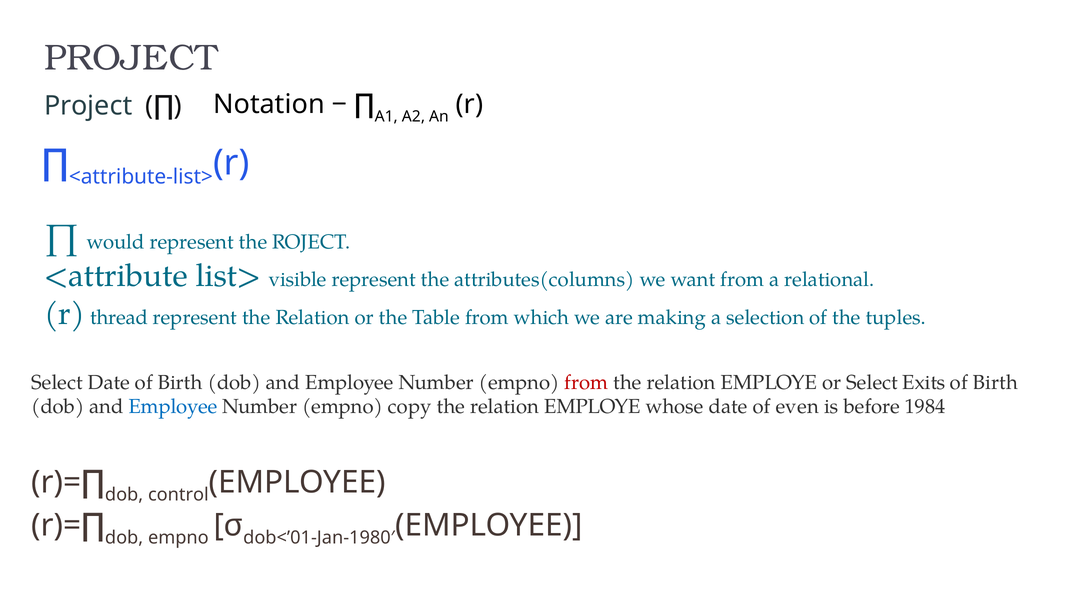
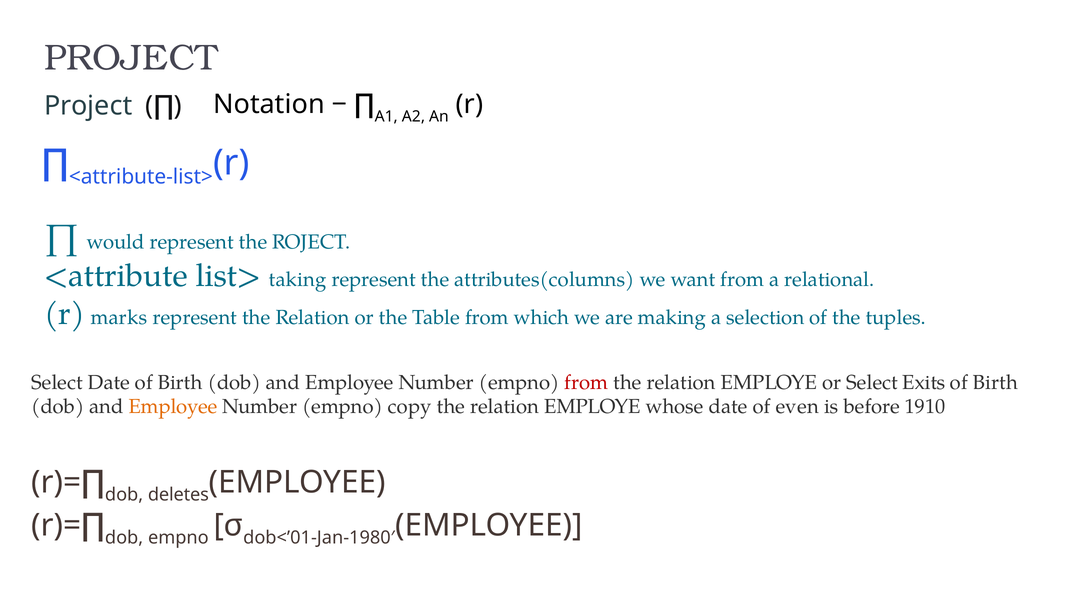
visible: visible -> taking (298, 280)
thread: thread -> marks (119, 318)
Employee colour: blue -> orange (173, 407)
1984: 1984 -> 1910 (925, 407)
control: control -> deletes (178, 495)
